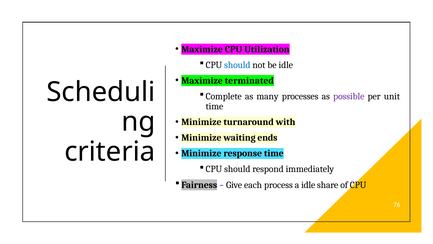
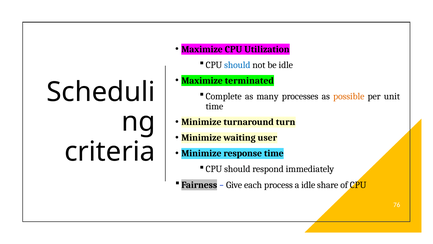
possible colour: purple -> orange (349, 96)
with: with -> turn (286, 122)
ends: ends -> user (267, 138)
